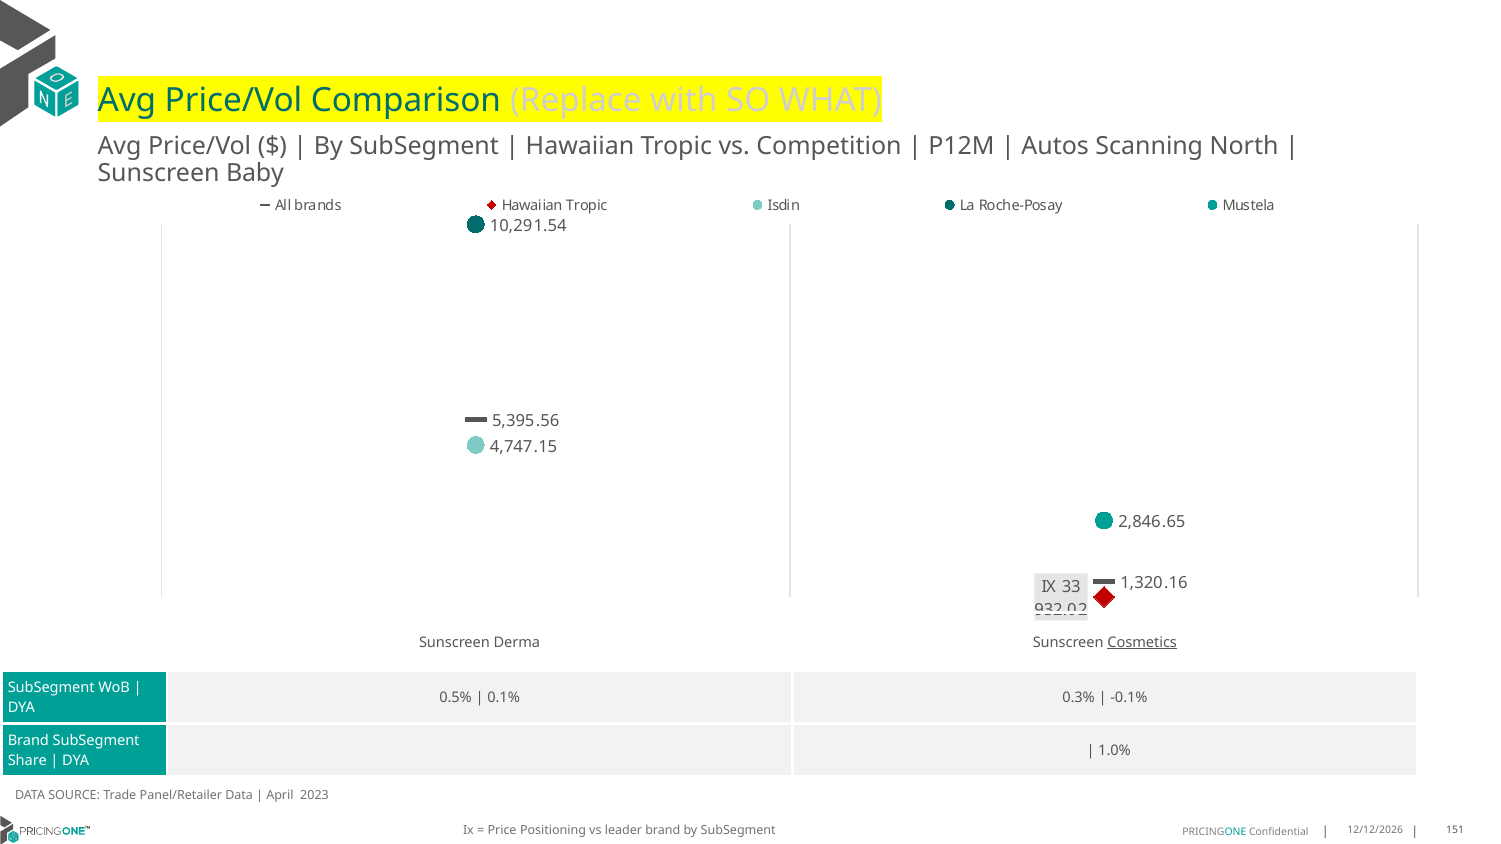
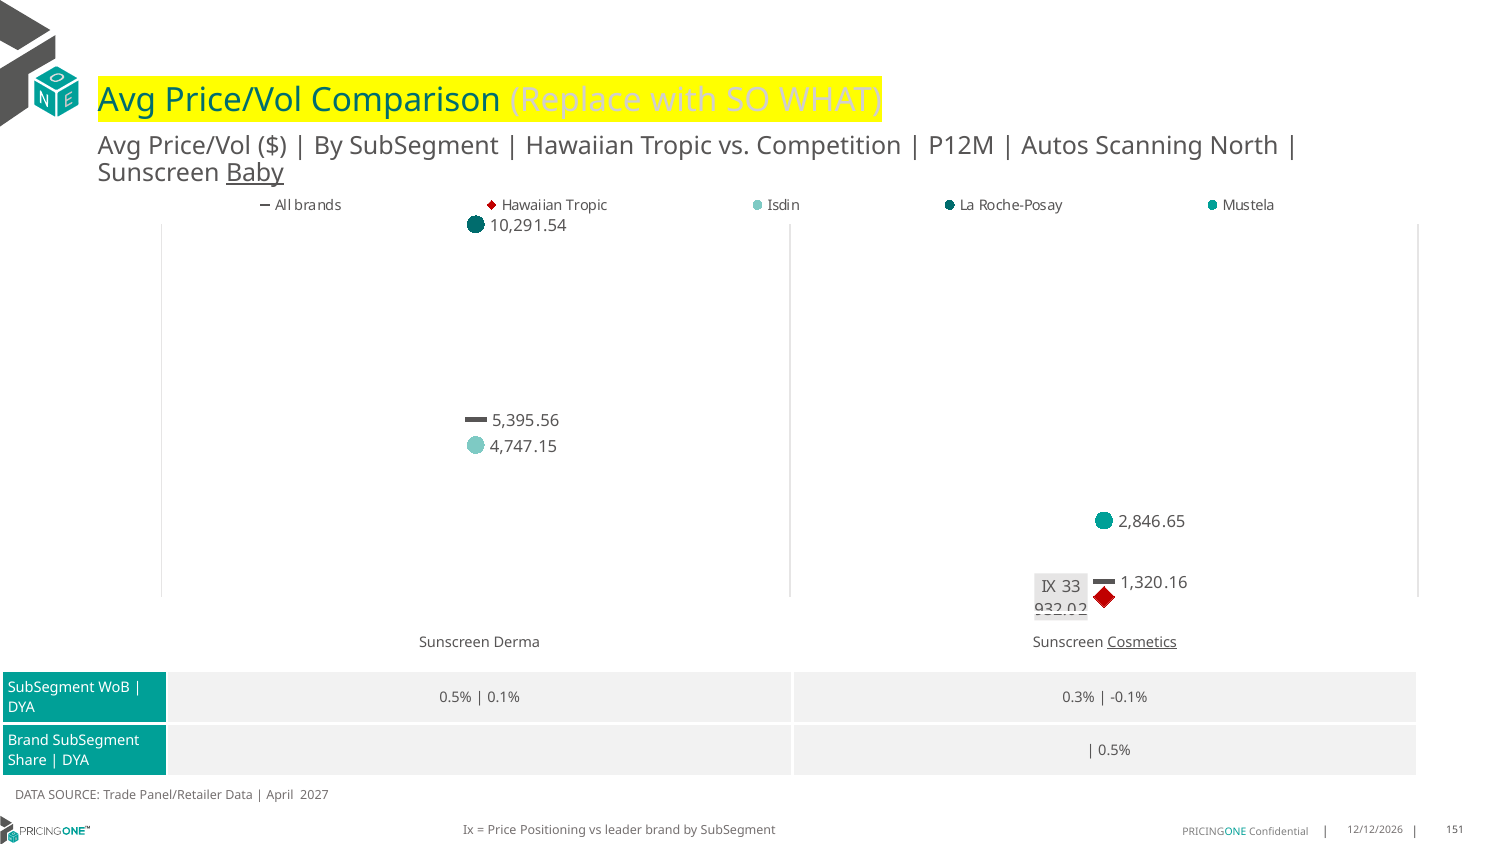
Baby underline: none -> present (255, 173)
1.0%: 1.0% -> 0.5% (1114, 751)
2023: 2023 -> 2027 (315, 795)
